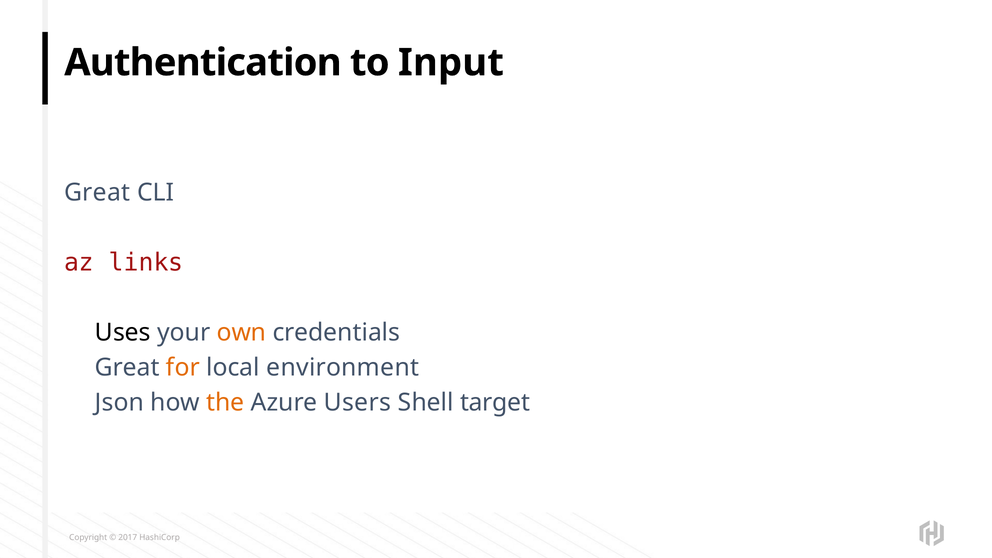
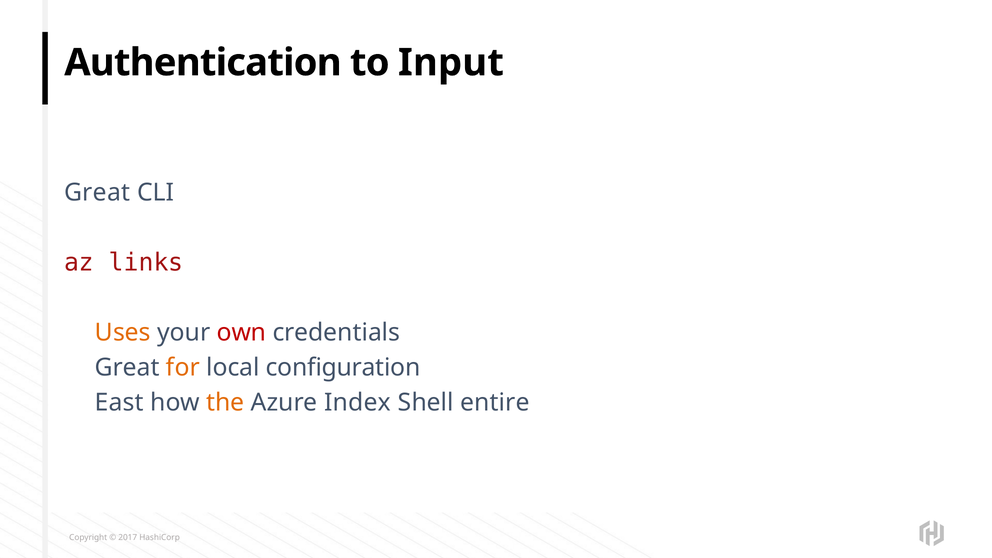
Uses colour: black -> orange (123, 333)
own colour: orange -> red (242, 333)
environment: environment -> configuration (343, 368)
Json: Json -> East (119, 403)
Users: Users -> Index (358, 403)
target: target -> entire (495, 403)
